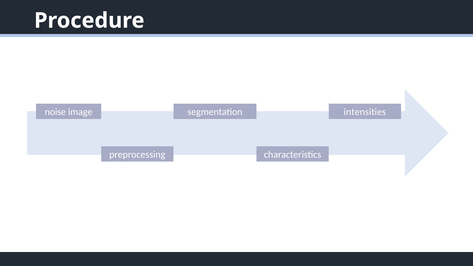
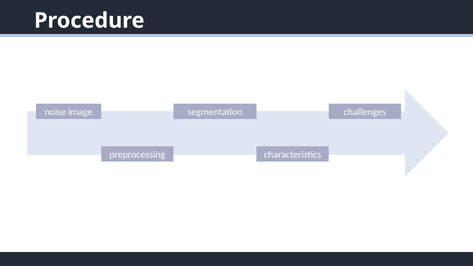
intensities: intensities -> challenges (365, 112)
